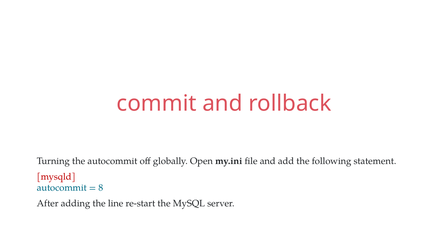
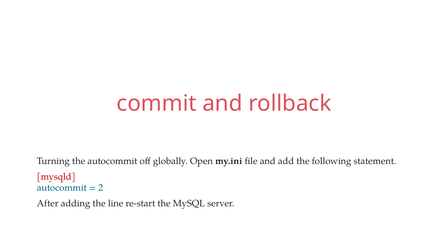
8: 8 -> 2 (101, 188)
